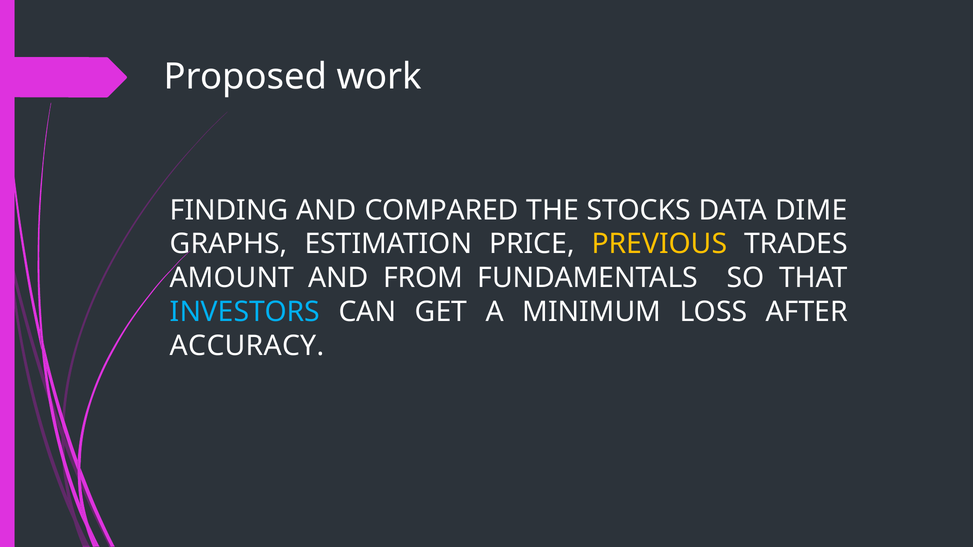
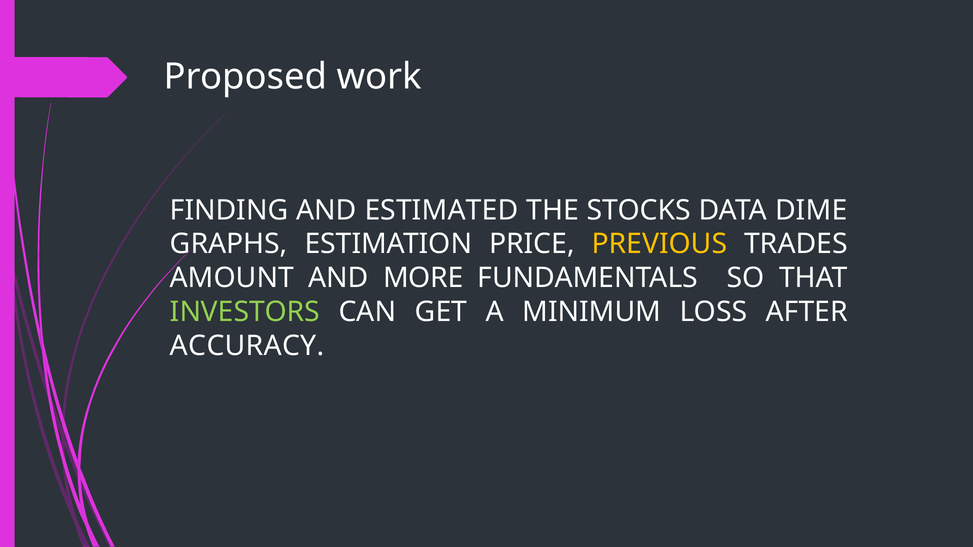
COMPARED: COMPARED -> ESTIMATED (441, 210)
FROM: FROM -> MORE (423, 278)
INVESTORS colour: light blue -> light green (245, 312)
